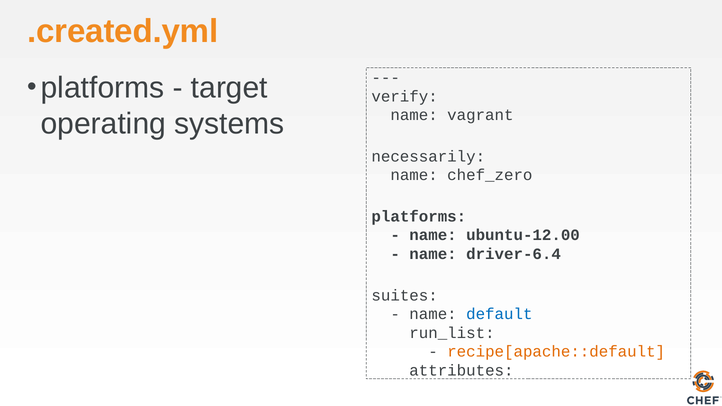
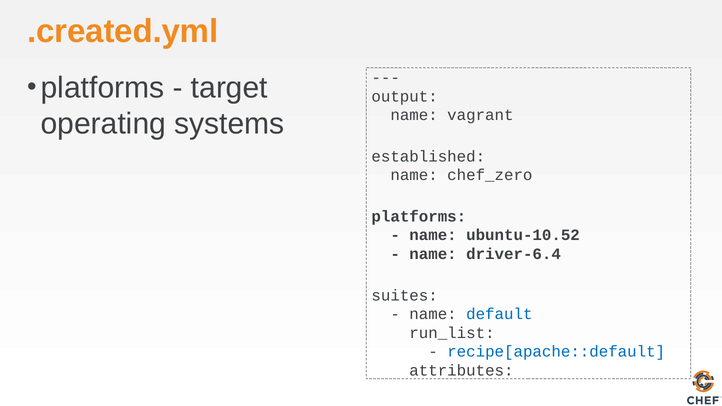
verify: verify -> output (405, 96)
necessarily: necessarily -> established (428, 156)
ubuntu-12.00: ubuntu-12.00 -> ubuntu-10.52 (523, 235)
recipe[apache::default colour: orange -> blue (556, 352)
